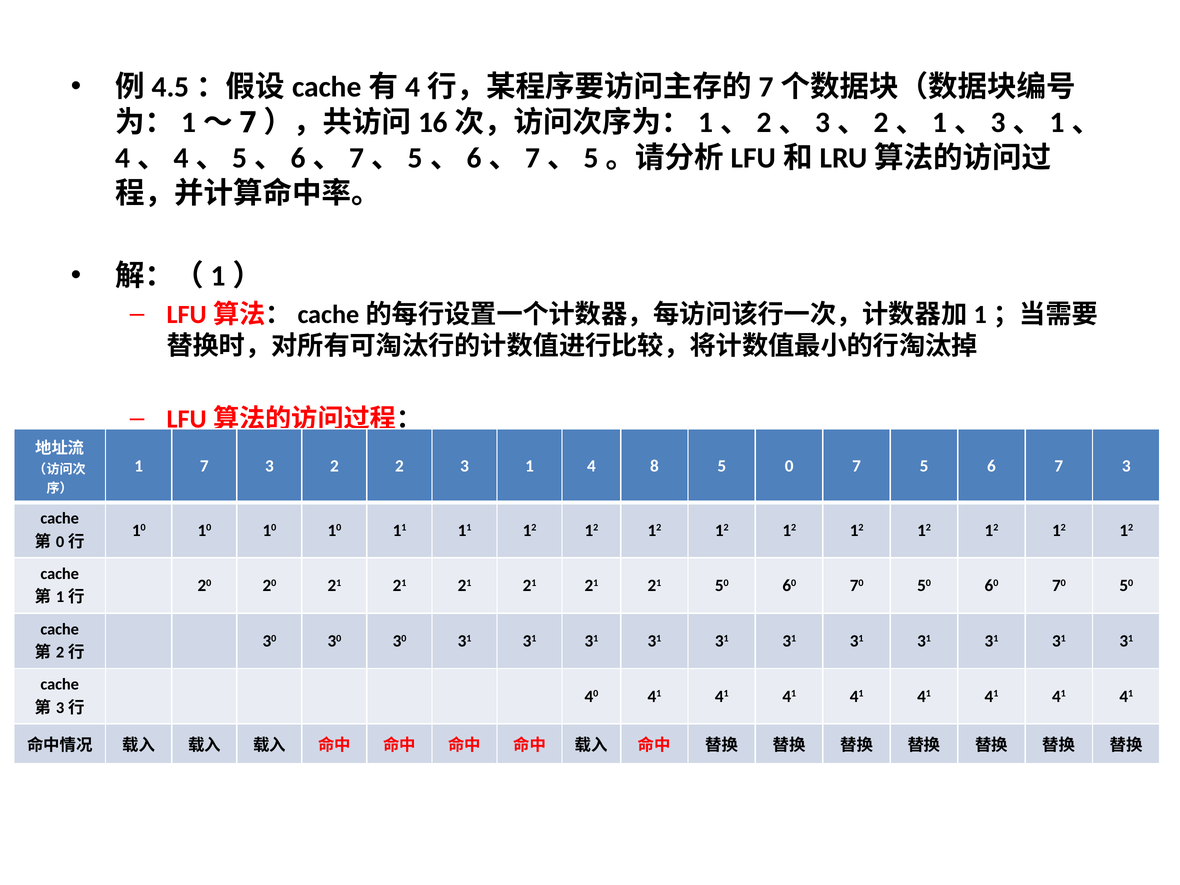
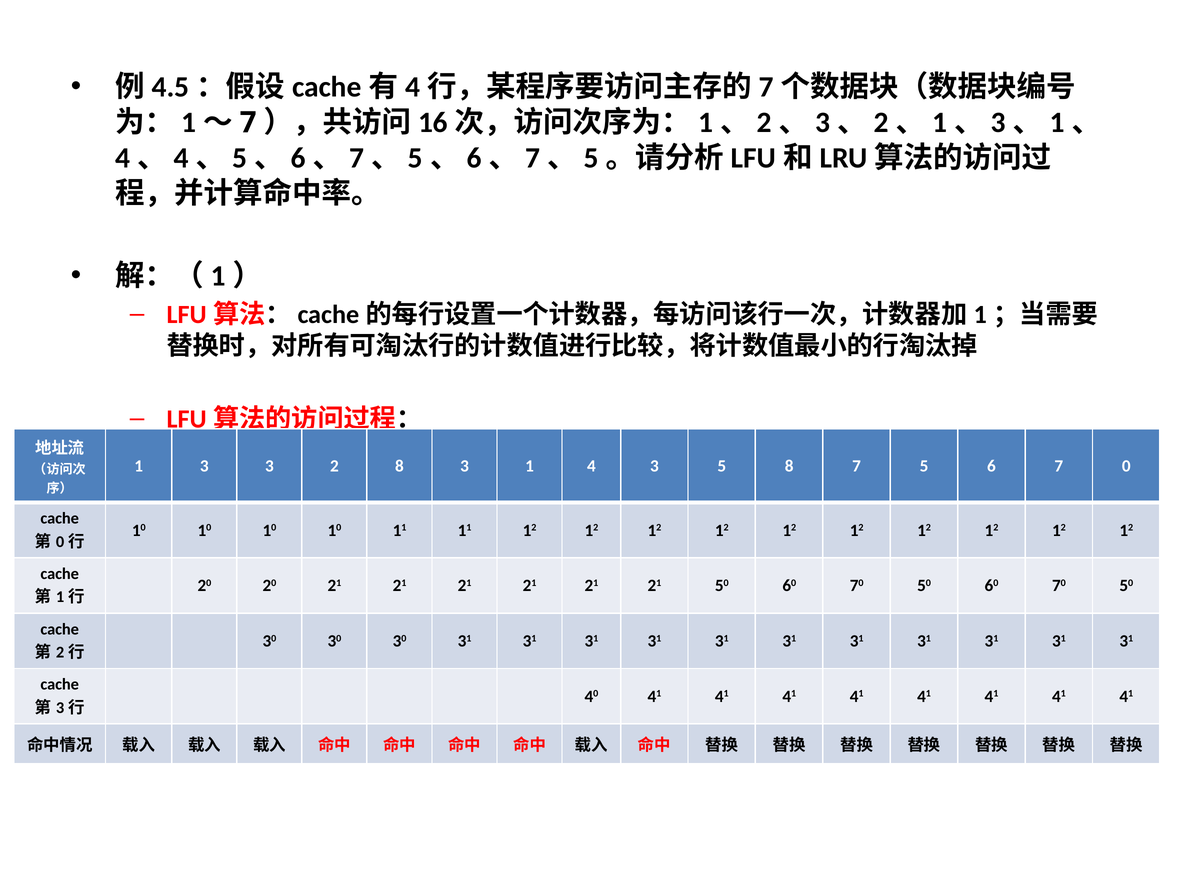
1 7: 7 -> 3 (204, 466)
2 2: 2 -> 8 (399, 466)
4 8: 8 -> 3 (654, 466)
5 0: 0 -> 8 (789, 466)
6 7 3: 3 -> 0 (1126, 466)
